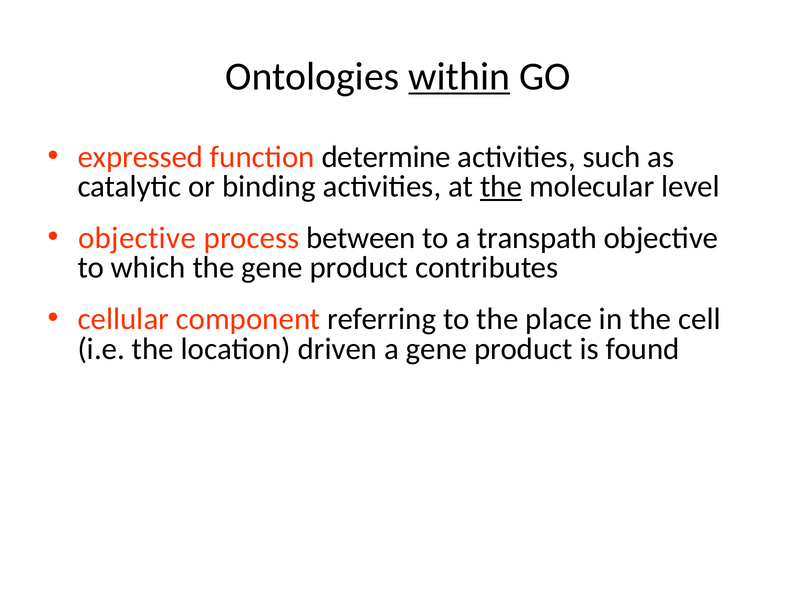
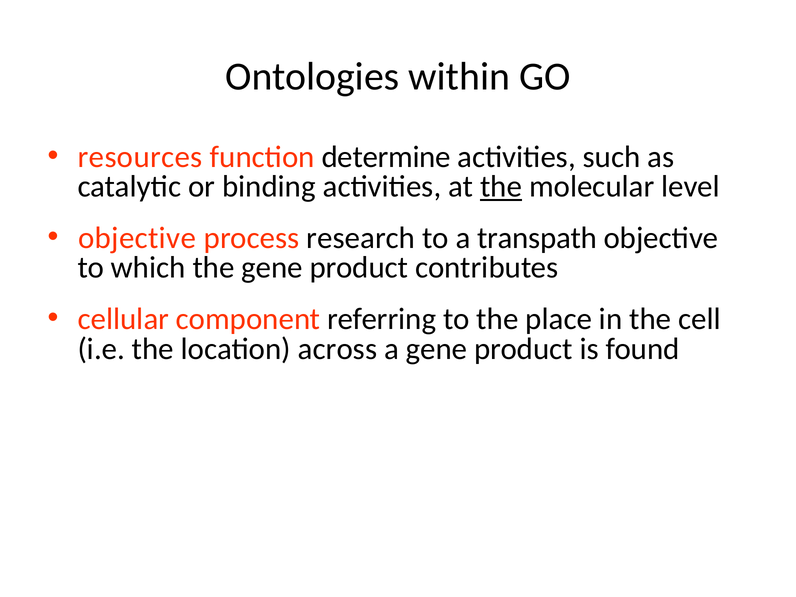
within underline: present -> none (459, 76)
expressed: expressed -> resources (140, 157)
between: between -> research (361, 238)
driven: driven -> across (337, 349)
